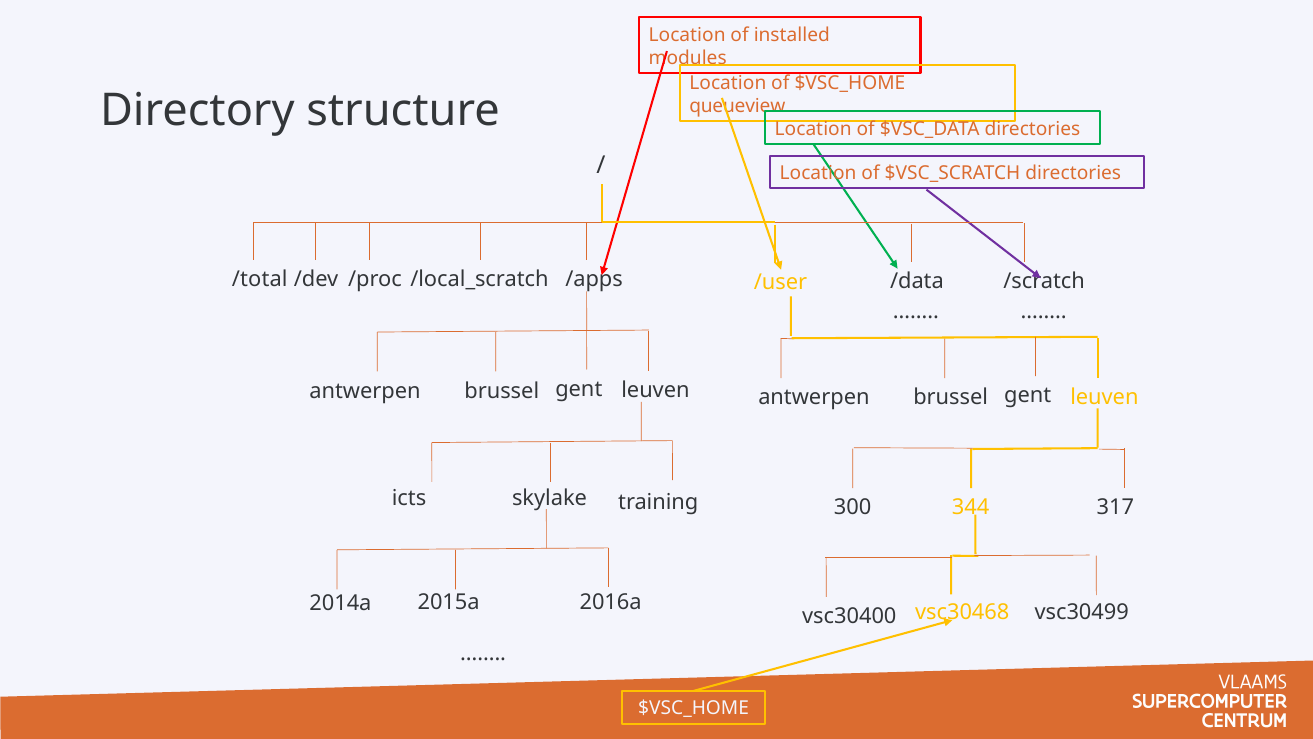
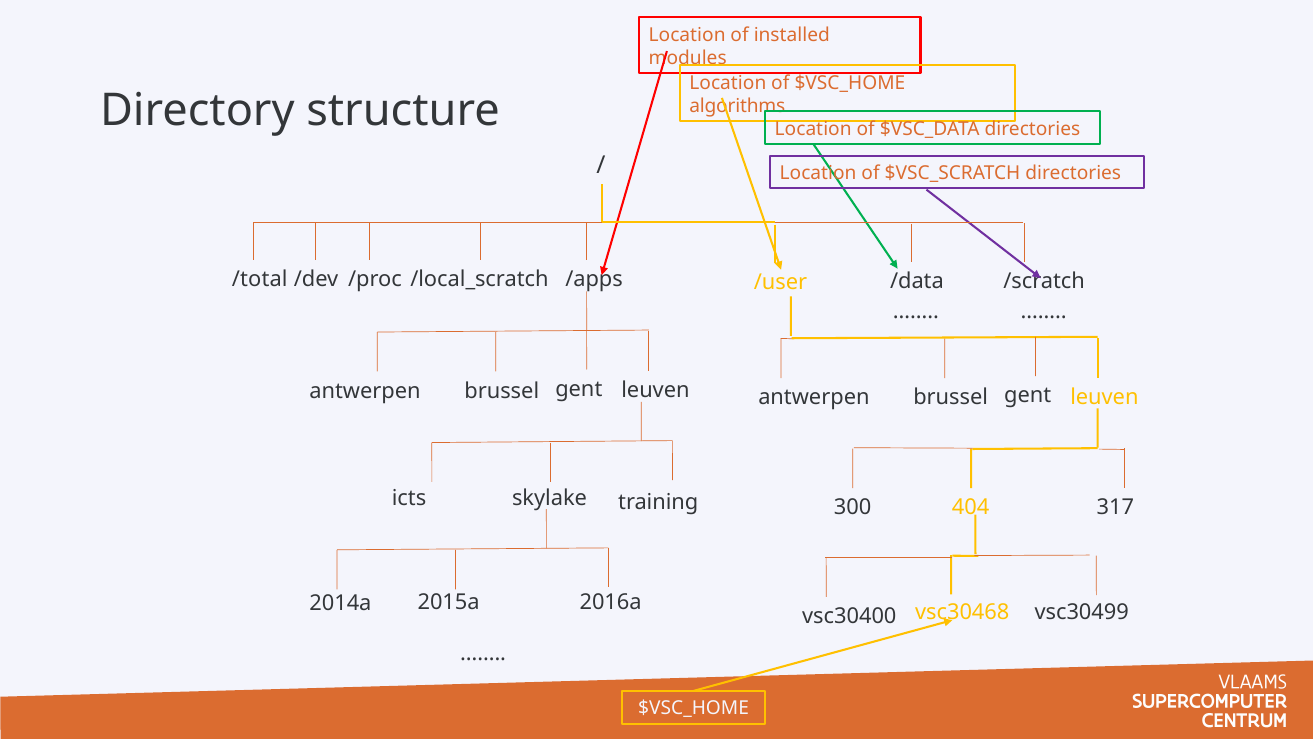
queueview: queueview -> algorithms (737, 106)
344: 344 -> 404 (971, 507)
